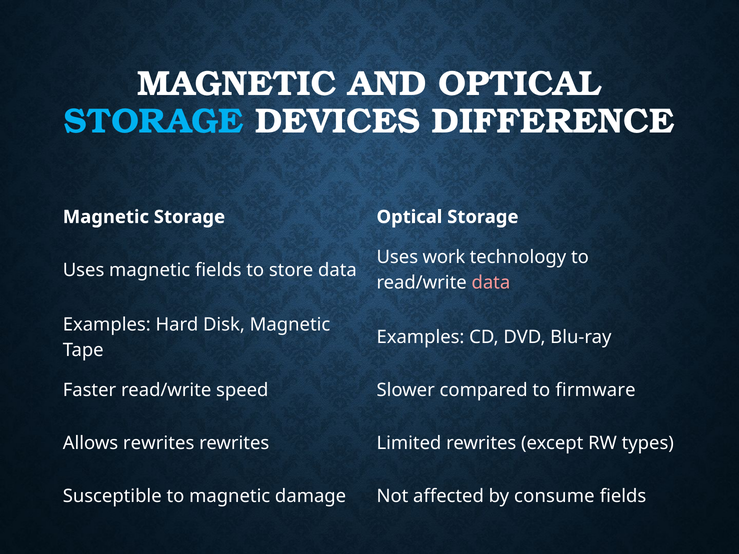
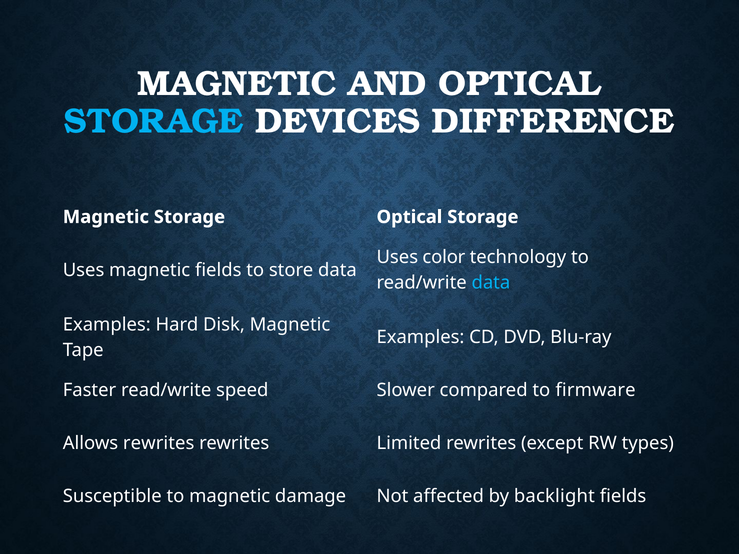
work: work -> color (444, 257)
data colour: pink -> light blue (491, 283)
consume: consume -> backlight (554, 497)
